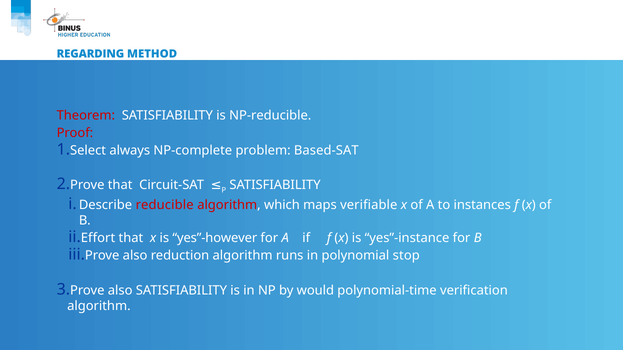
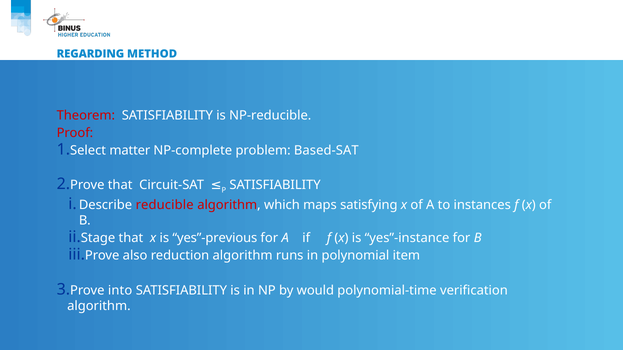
always: always -> matter (130, 150)
verifiable: verifiable -> satisfying (369, 205)
Effort: Effort -> Stage (98, 238)
yes”-however: yes”-however -> yes”-previous (215, 238)
stop: stop -> item (406, 256)
also: also -> into (120, 291)
